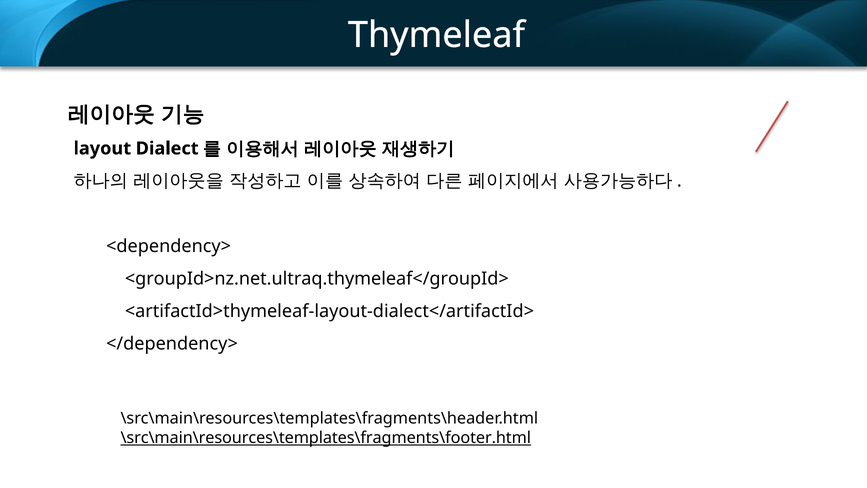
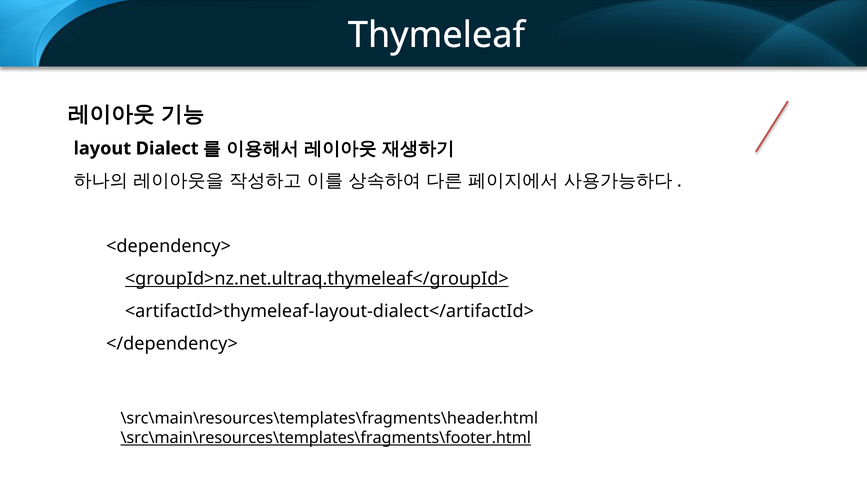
<groupId>nz.net.ultraq.thymeleaf</groupId> underline: none -> present (317, 278)
